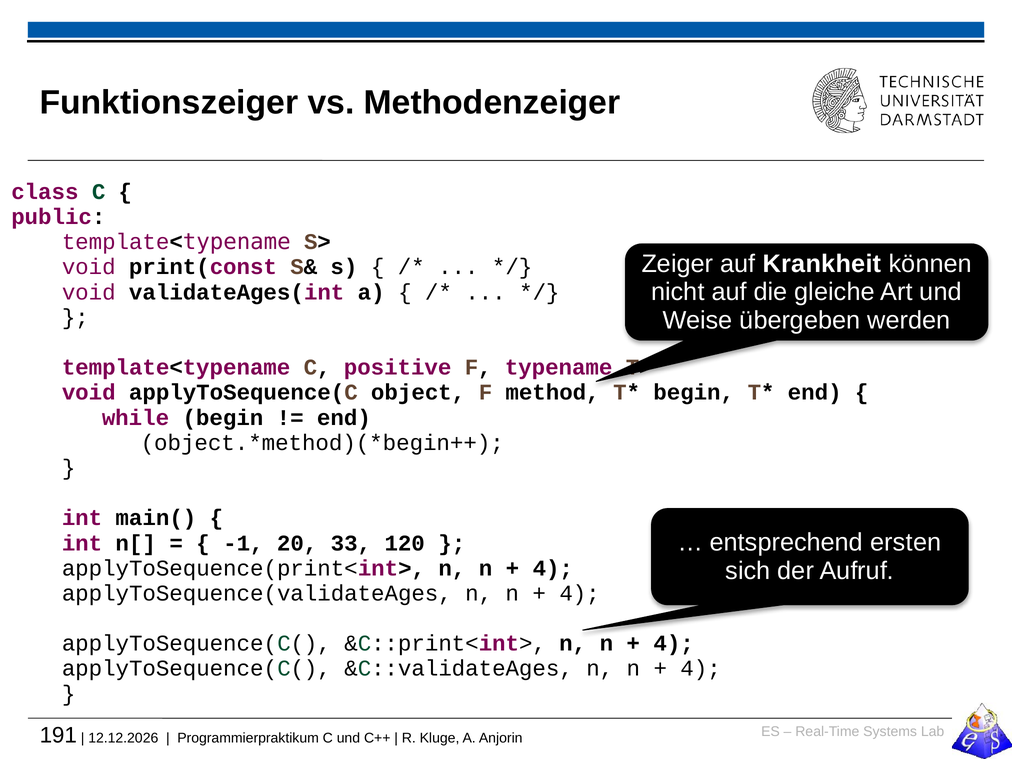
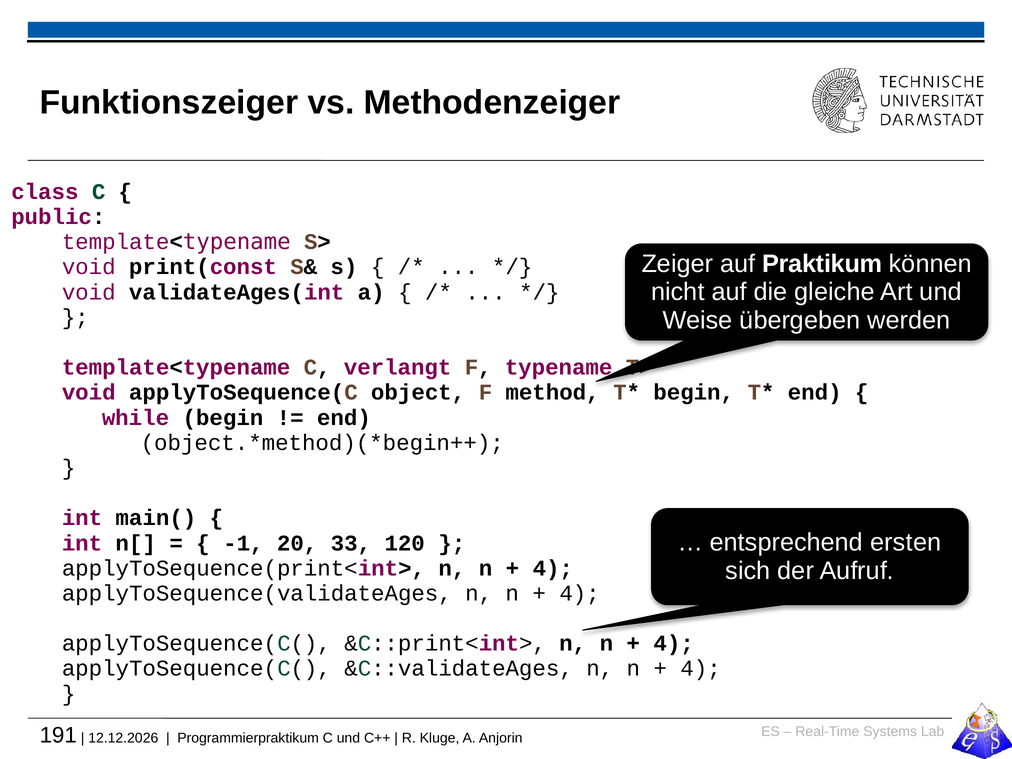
Krankheit: Krankheit -> Praktikum (822, 264)
positive: positive -> verlangt (398, 367)
